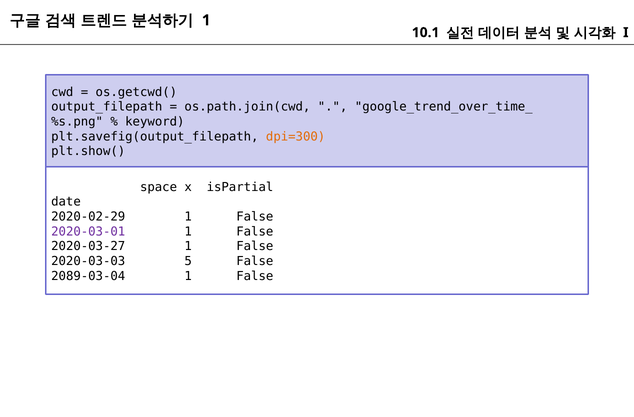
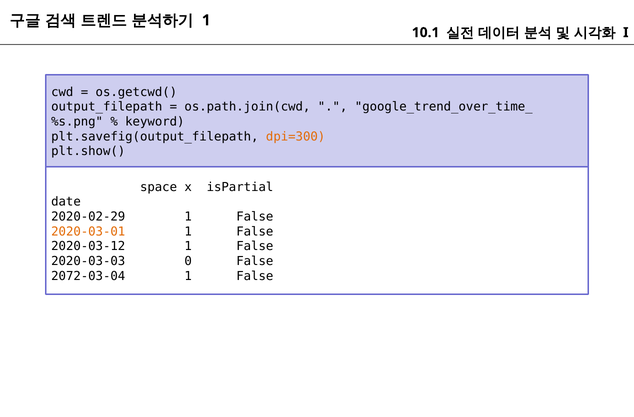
2020-03-01 colour: purple -> orange (88, 231)
2020-03-27: 2020-03-27 -> 2020-03-12 (88, 246)
5: 5 -> 0 (188, 261)
2089-03-04: 2089-03-04 -> 2072-03-04 (88, 276)
